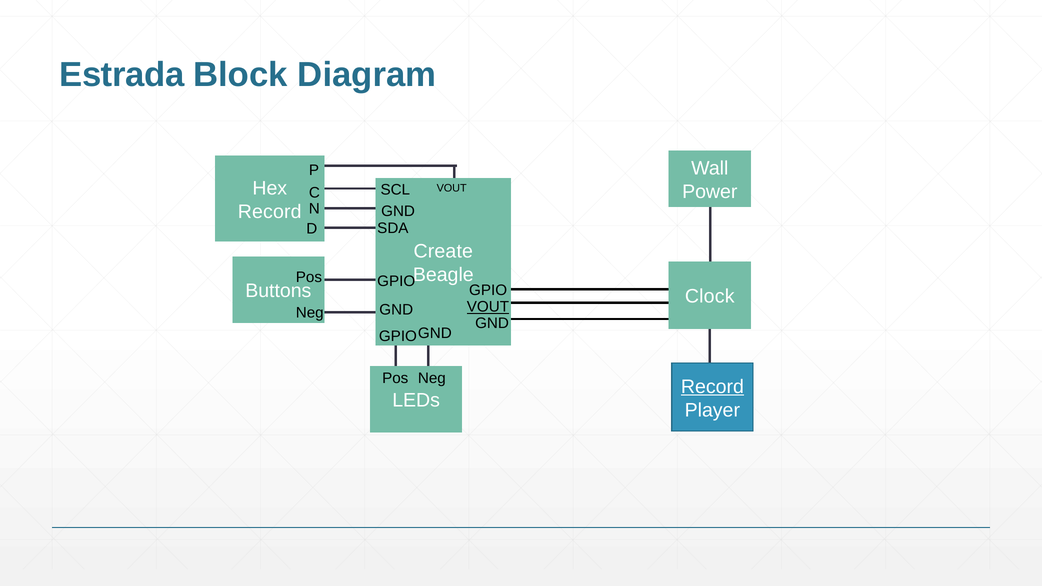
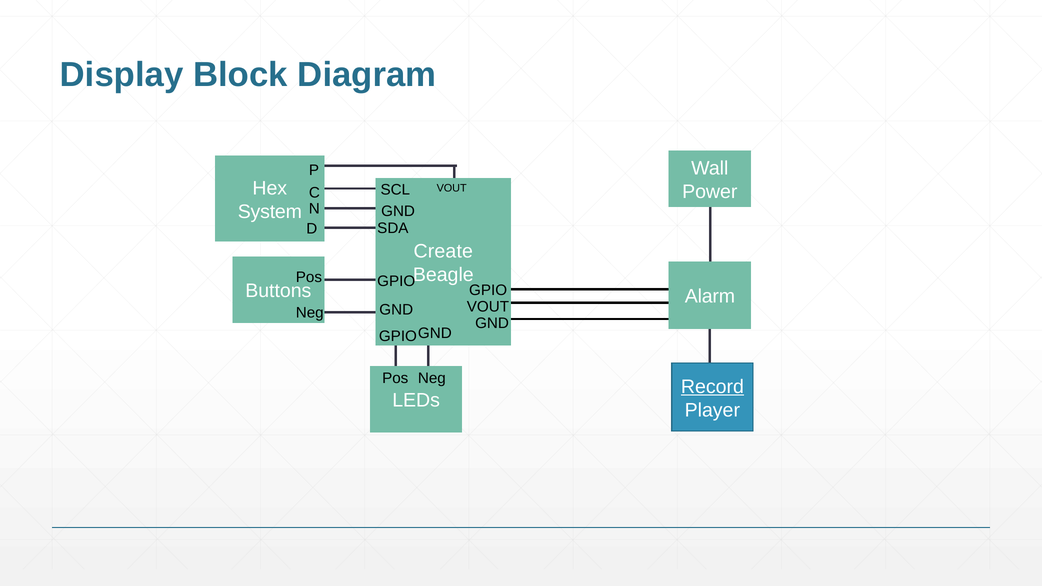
Estrada: Estrada -> Display (122, 75)
Record: Record -> System (270, 212)
Clock: Clock -> Alarm (710, 297)
VOUT underline: present -> none (488, 307)
